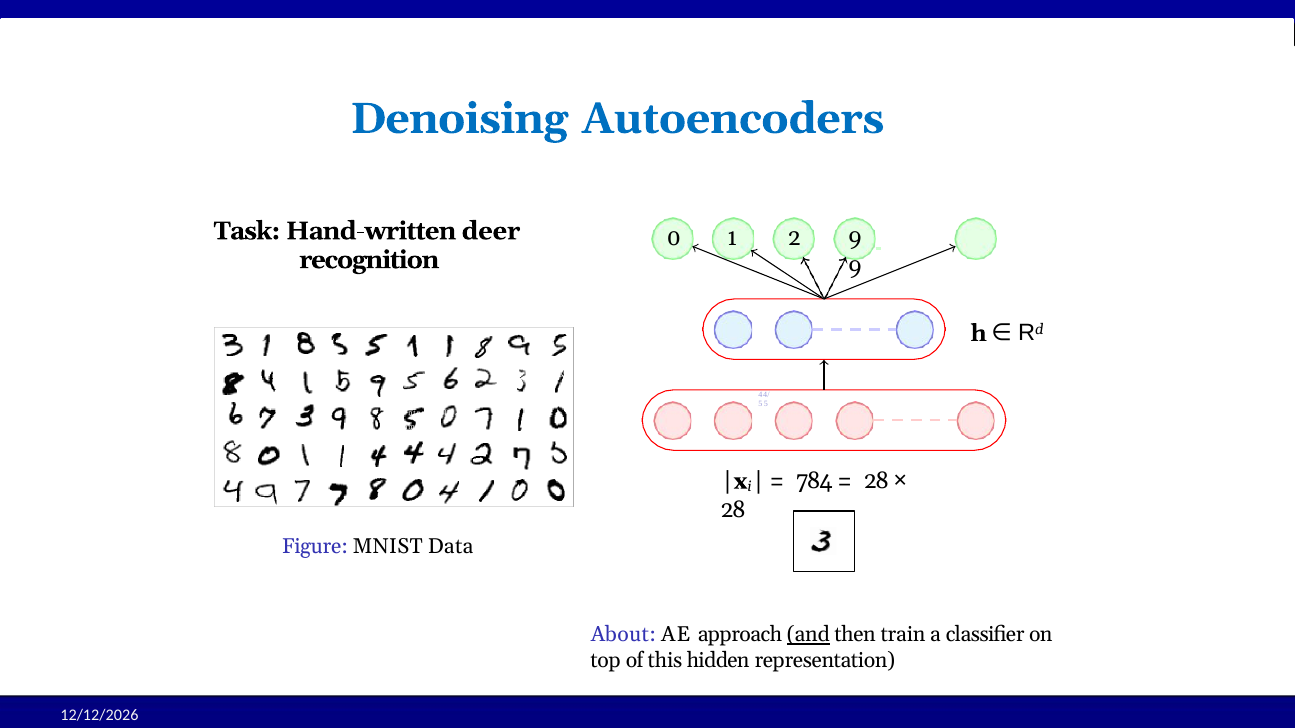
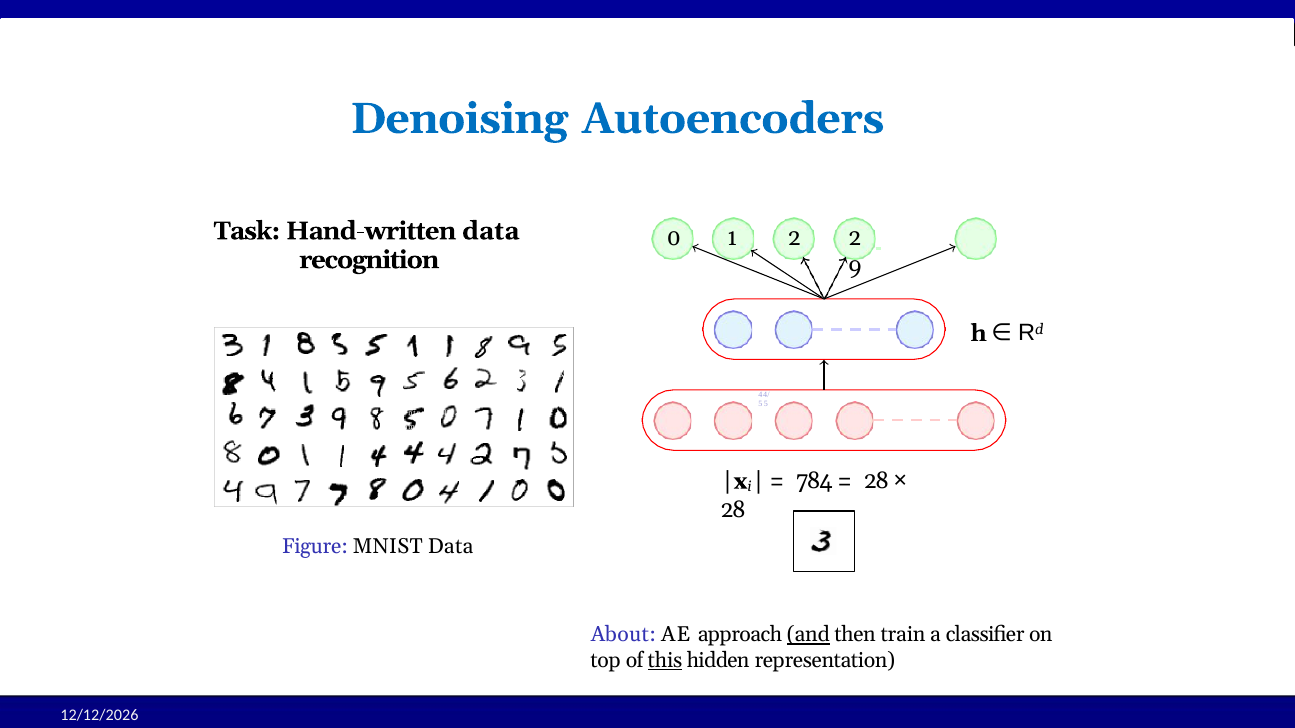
Hand-written deer: deer -> data (491, 231)
2 9: 9 -> 2 (855, 238)
this underline: none -> present (665, 661)
